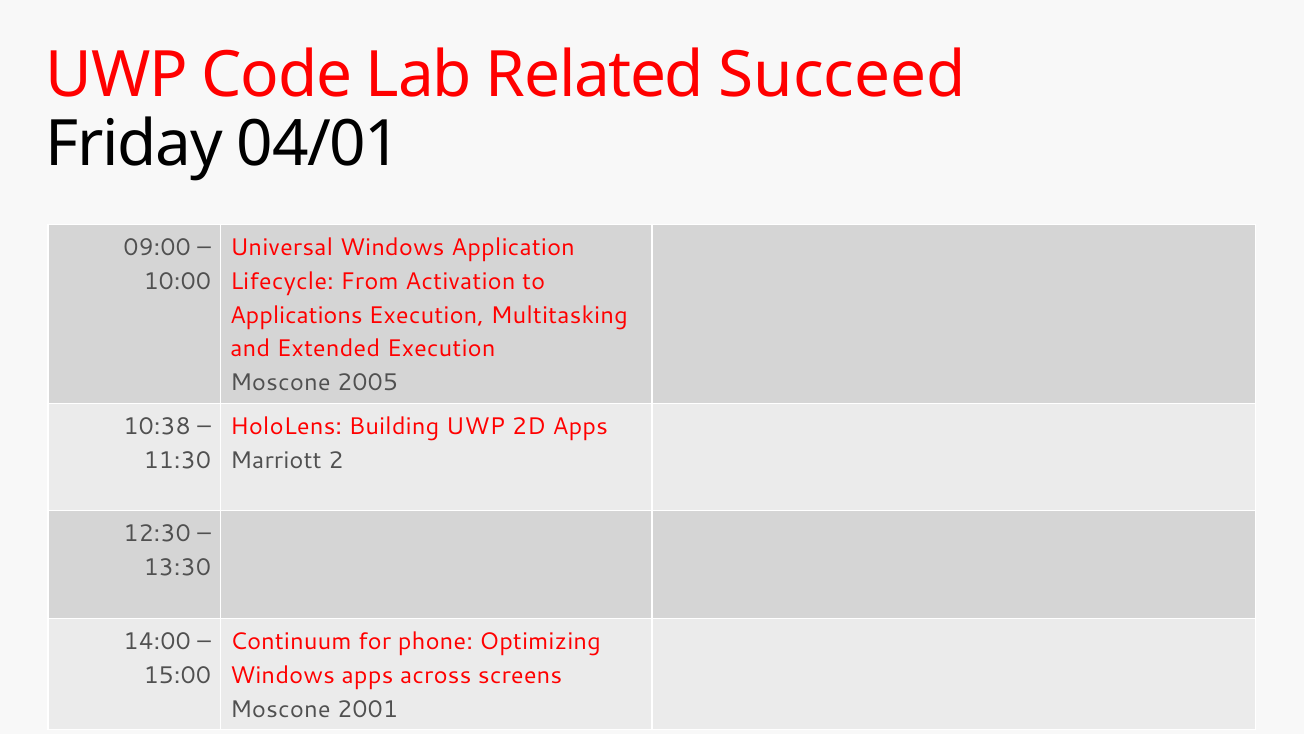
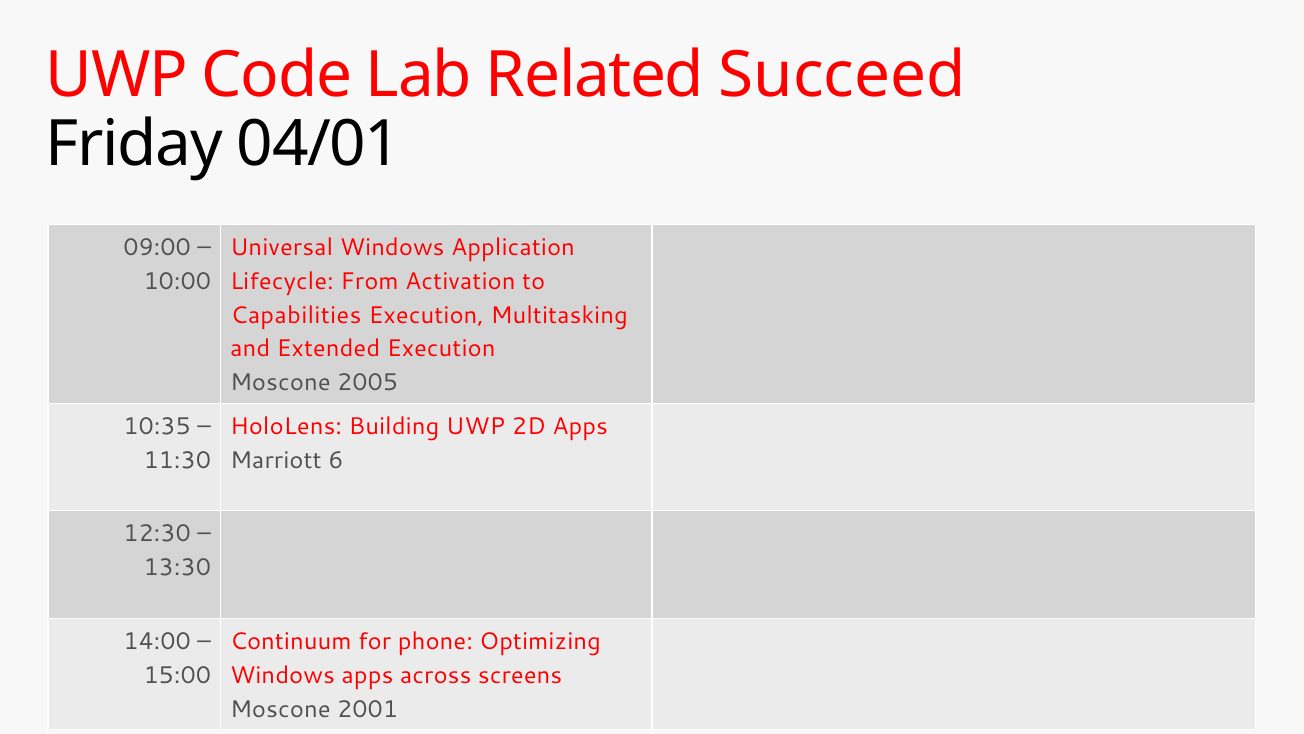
Applications: Applications -> Capabilities (296, 315)
10:38: 10:38 -> 10:35 (157, 426)
2: 2 -> 6 (336, 460)
